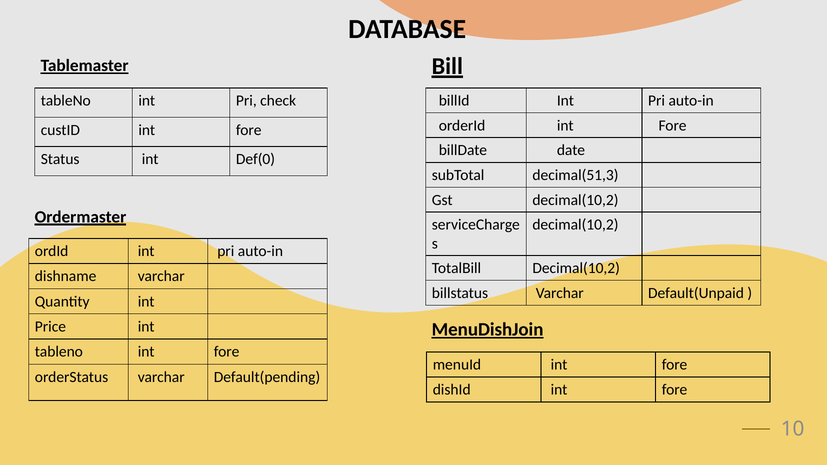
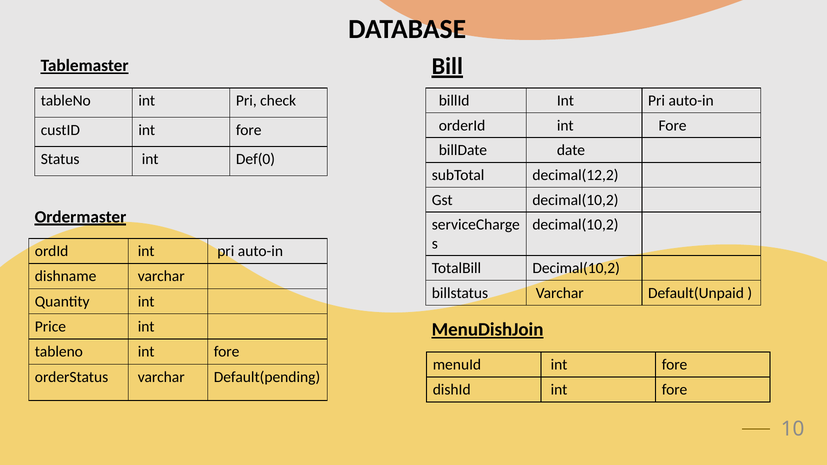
decimal(51,3: decimal(51,3 -> decimal(12,2 (575, 175)
